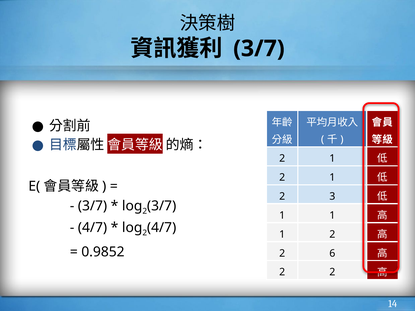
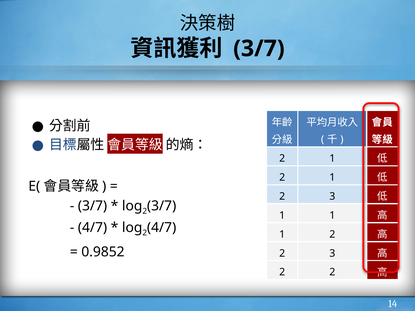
6: 6 -> 3 (332, 253)
